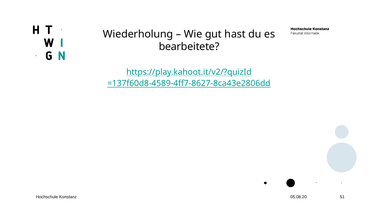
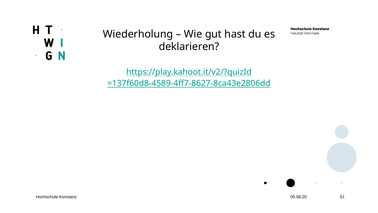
bearbeitete: bearbeitete -> deklarieren (189, 47)
